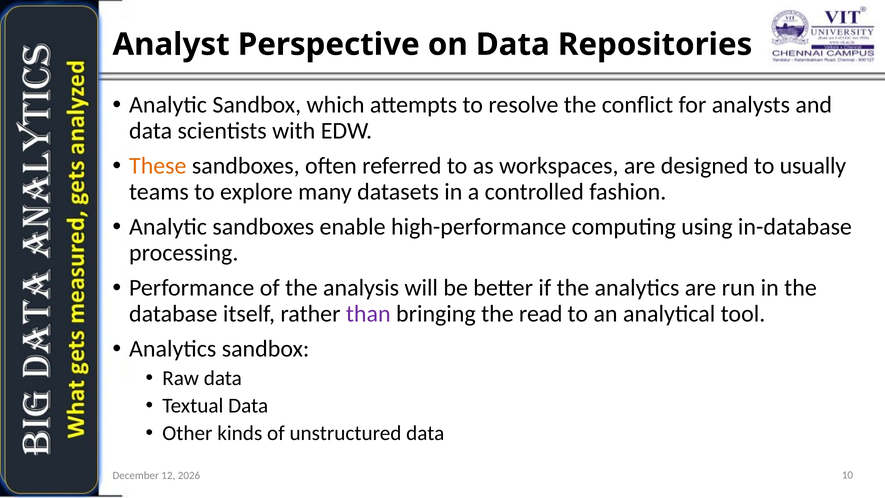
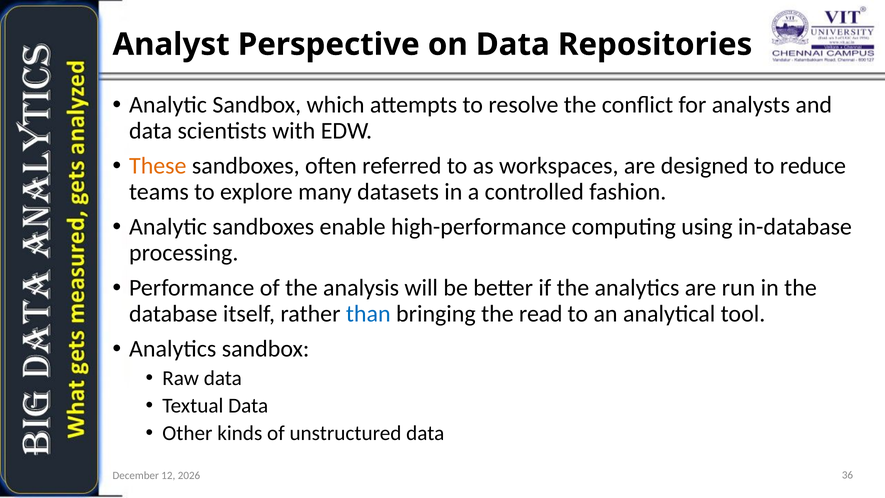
usually: usually -> reduce (813, 166)
than colour: purple -> blue (368, 314)
10: 10 -> 36 (847, 475)
